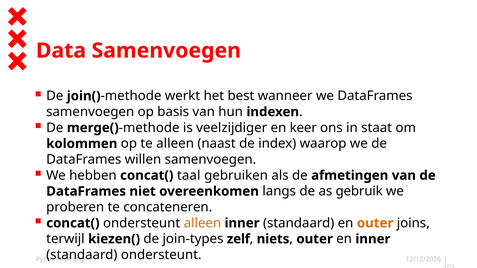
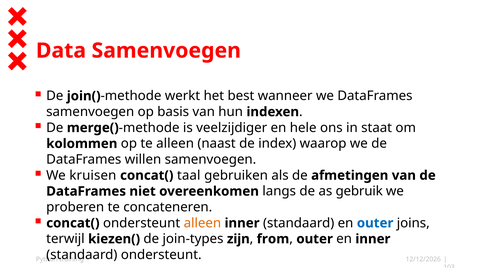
keer: keer -> hele (303, 128)
hebben: hebben -> kruisen (93, 176)
outer colour: orange -> blue (375, 223)
zelf: zelf -> zijn (238, 239)
niets: niets -> from (273, 239)
